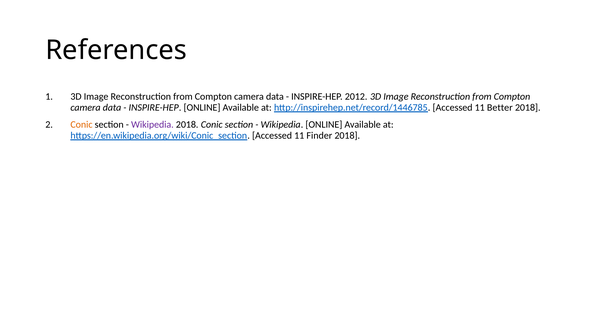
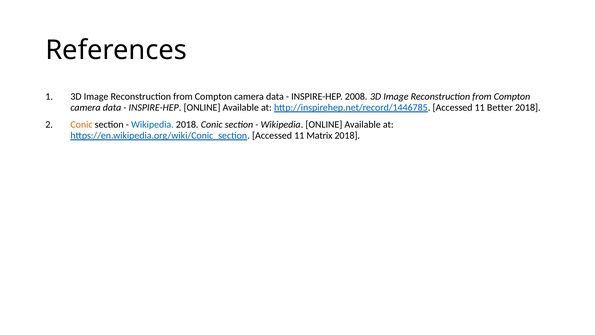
2012: 2012 -> 2008 (356, 97)
Wikipedia colour: purple -> blue (152, 124)
Finder: Finder -> Matrix (319, 135)
